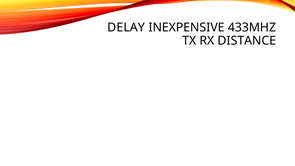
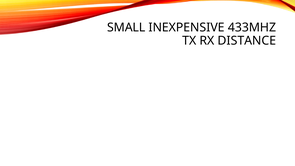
DELAY: DELAY -> SMALL (126, 27)
